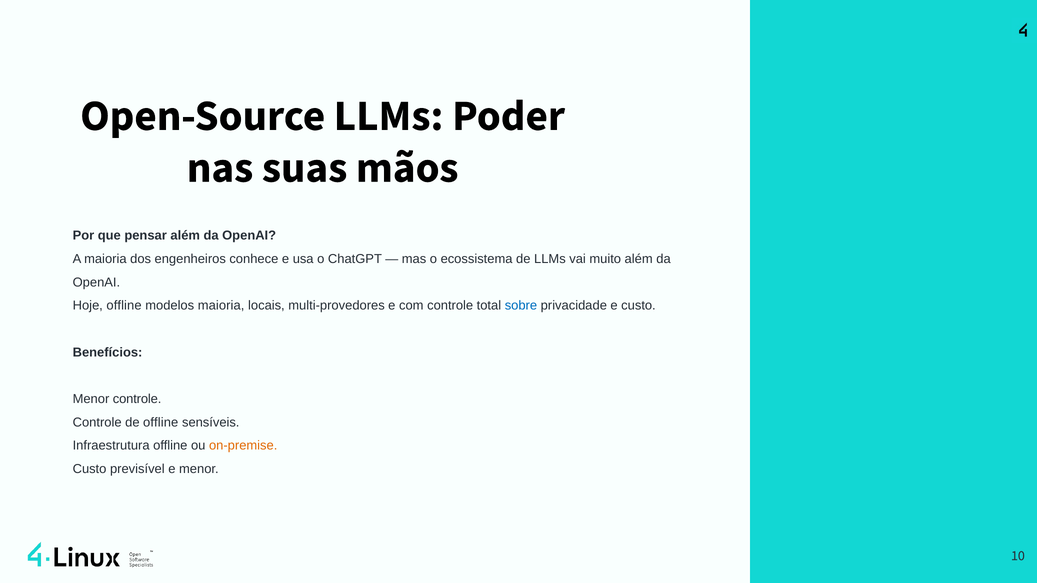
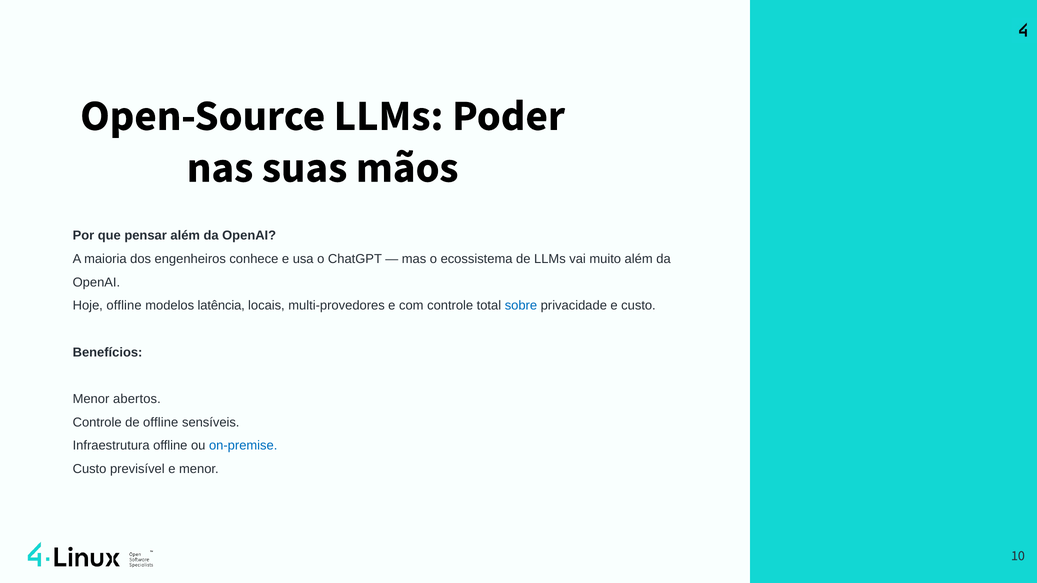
modelos maioria: maioria -> latência (221, 306)
Menor controle: controle -> abertos (137, 399)
on-premise colour: orange -> blue (243, 446)
